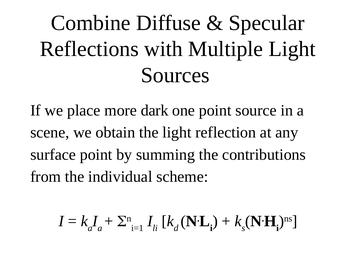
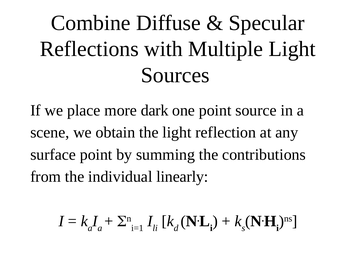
scheme: scheme -> linearly (182, 177)
